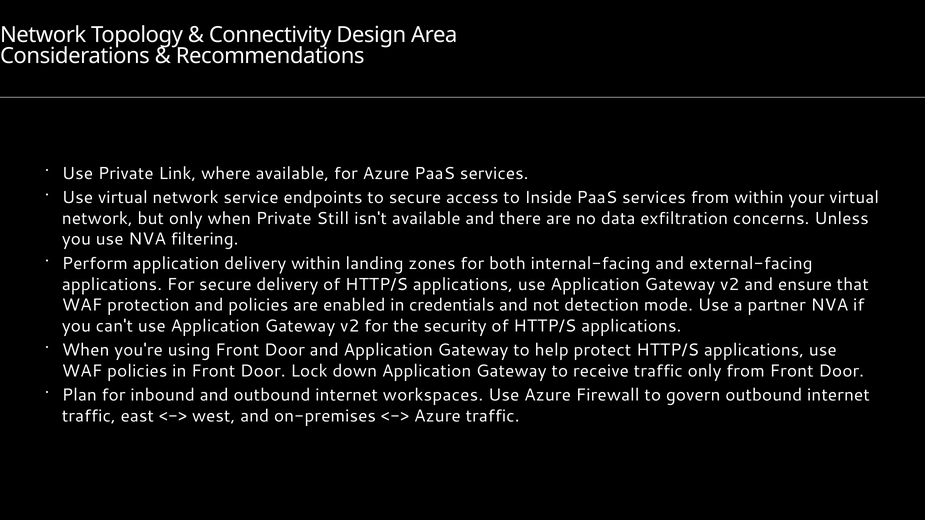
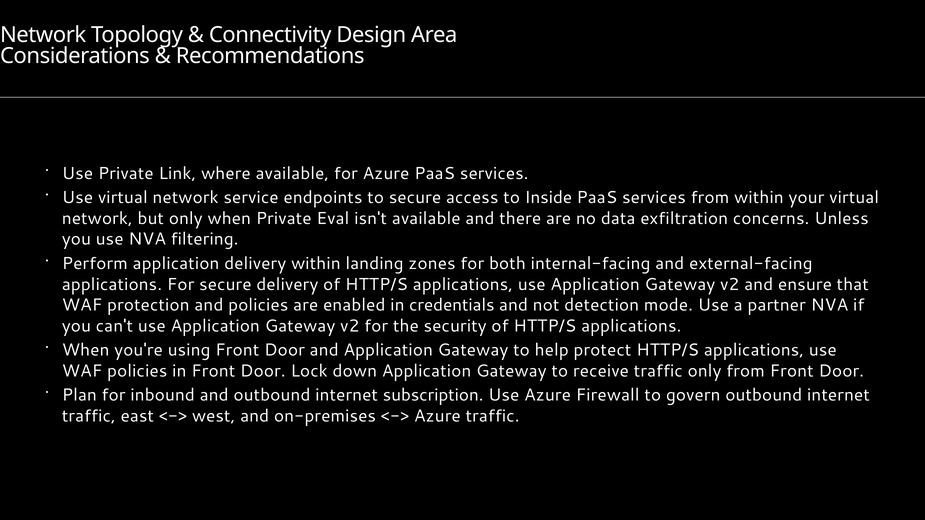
Still: Still -> Eval (333, 219)
workspaces: workspaces -> subscription (433, 396)
